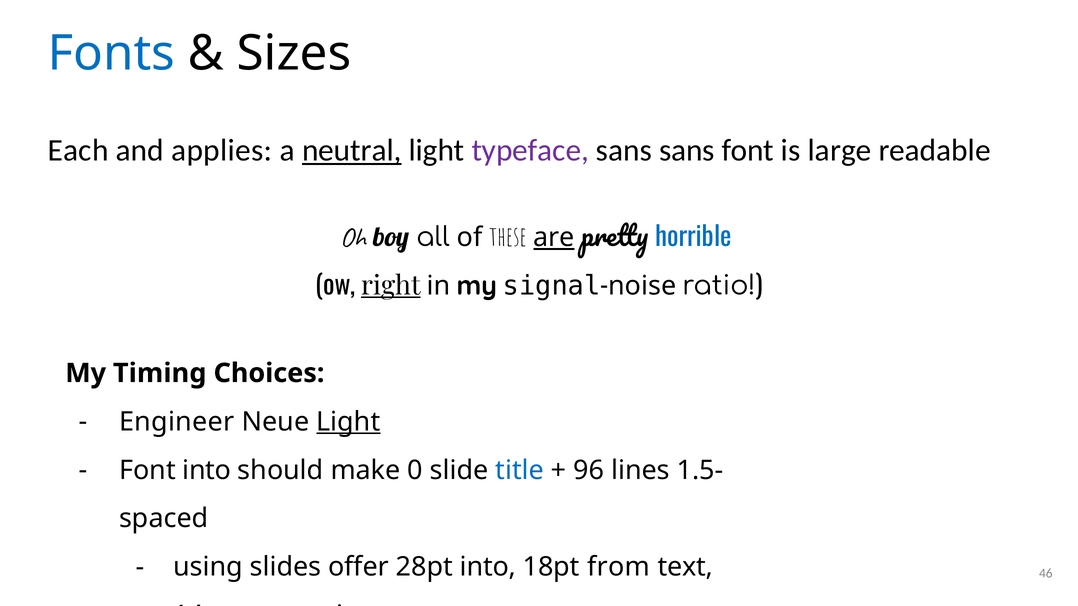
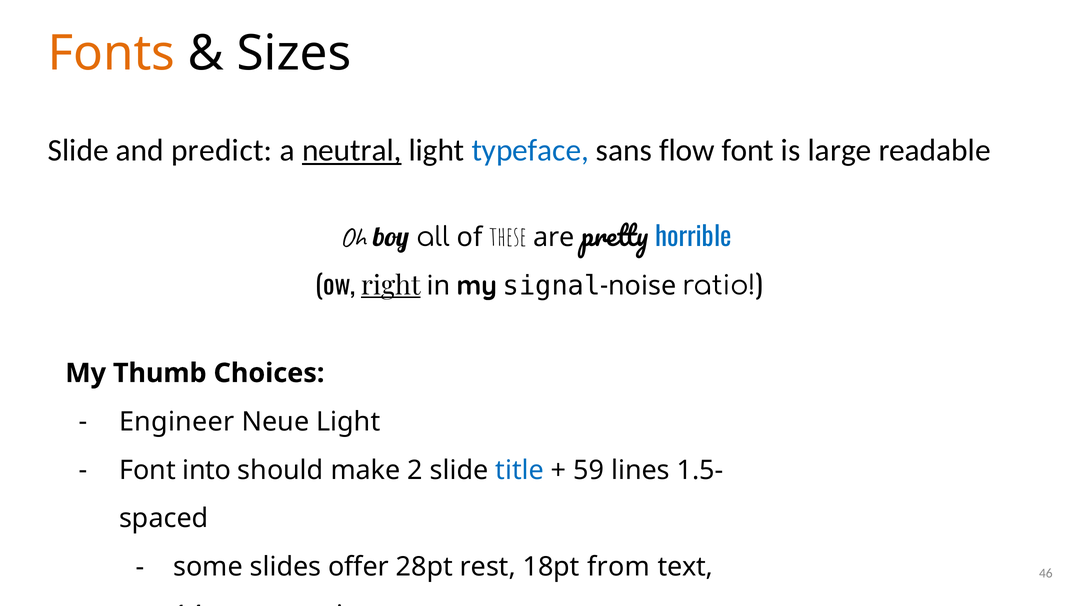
Fonts colour: blue -> orange (111, 54)
Each: Each -> Slide (78, 151)
applies: applies -> predict (222, 151)
typeface colour: purple -> blue (530, 151)
sans sans: sans -> flow (687, 151)
are underline: present -> none (554, 238)
Timing: Timing -> Thumb (160, 373)
Light underline: present -> none (348, 422)
0: 0 -> 2 (415, 470)
96: 96 -> 59 (589, 470)
using: using -> some (208, 567)
28pt into: into -> rest (488, 567)
